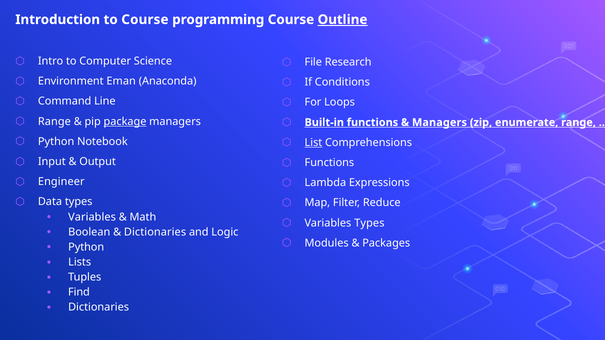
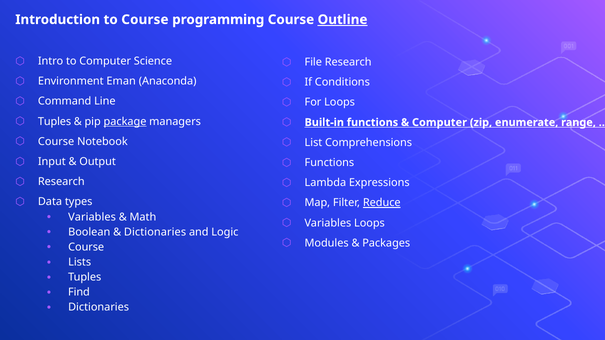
Range: Range -> Tuples (55, 122)
Managers: Managers -> Computer (439, 123)
Python: Python -> Course (56, 142)
List underline: present -> none (313, 143)
Engineer: Engineer -> Research (61, 182)
Reduce underline: none -> present (382, 203)
Variables Types: Types -> Loops (369, 223)
Python: Python -> Course (86, 247)
